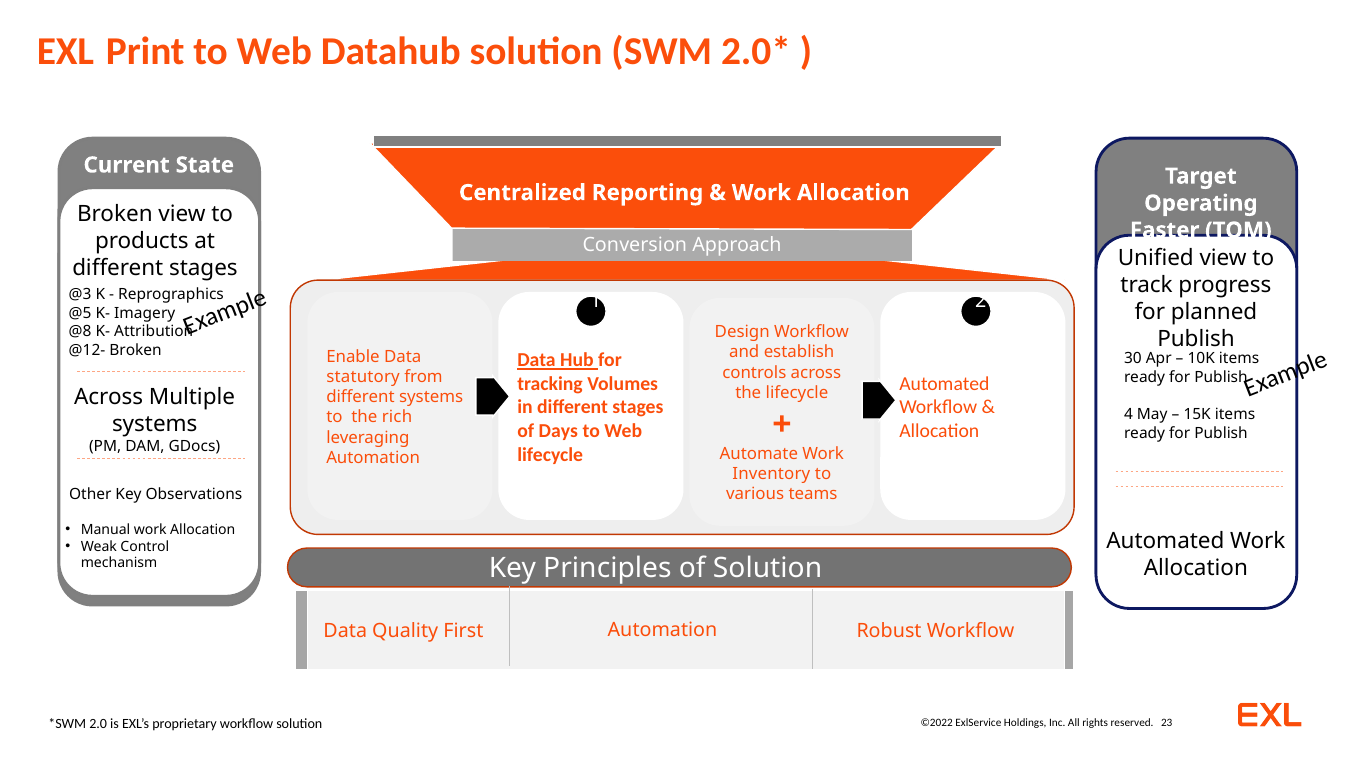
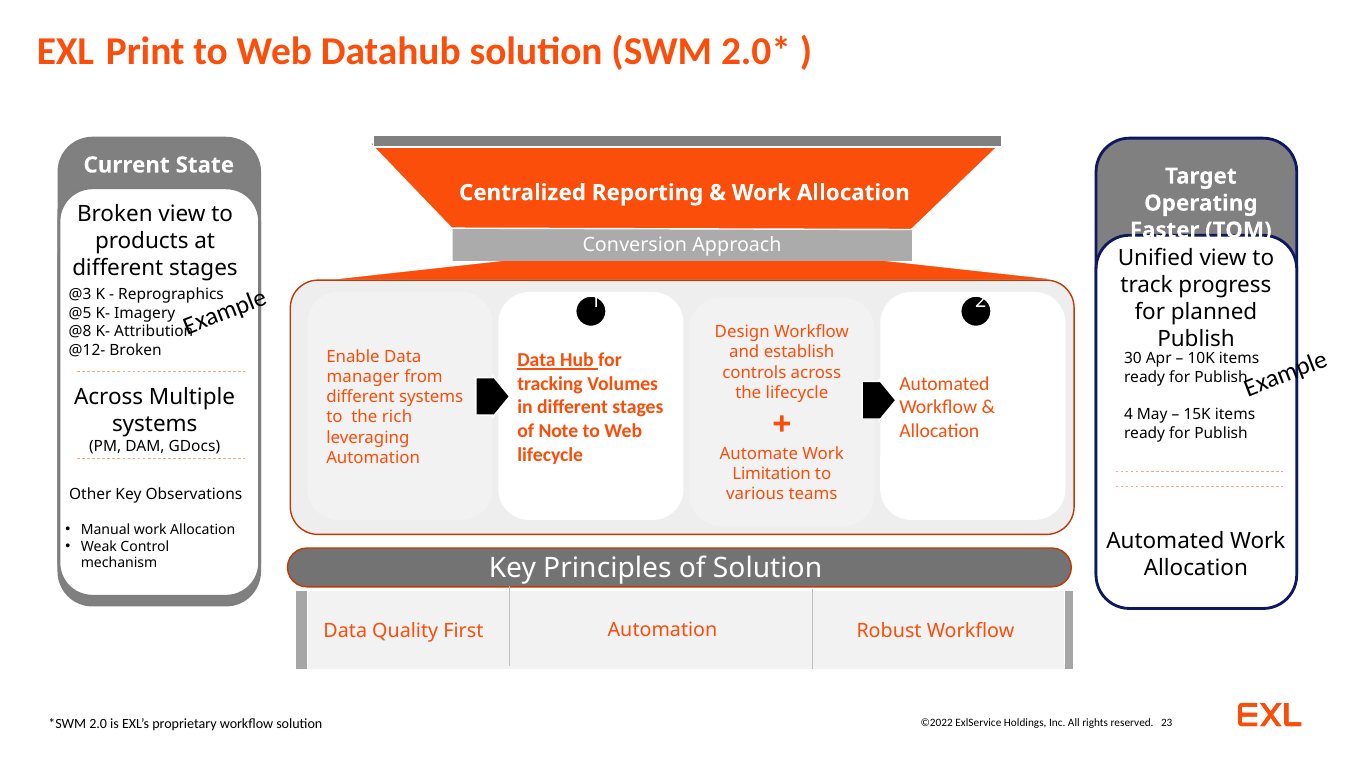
statutory: statutory -> manager (363, 377)
Days: Days -> Note (558, 431)
Inventory: Inventory -> Limitation (772, 474)
